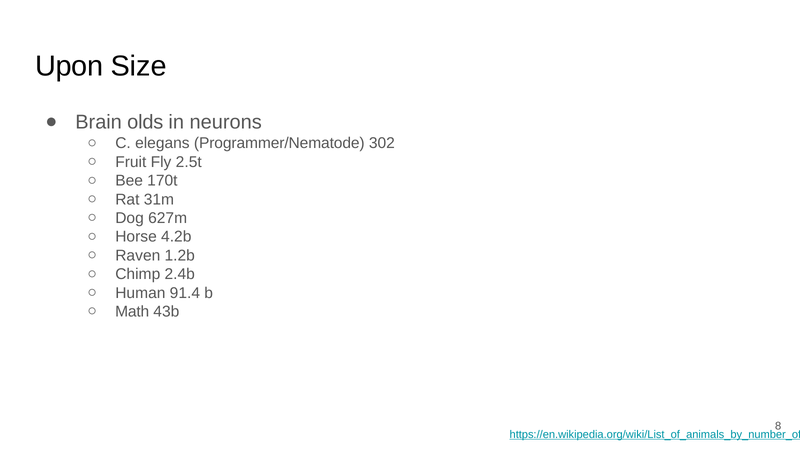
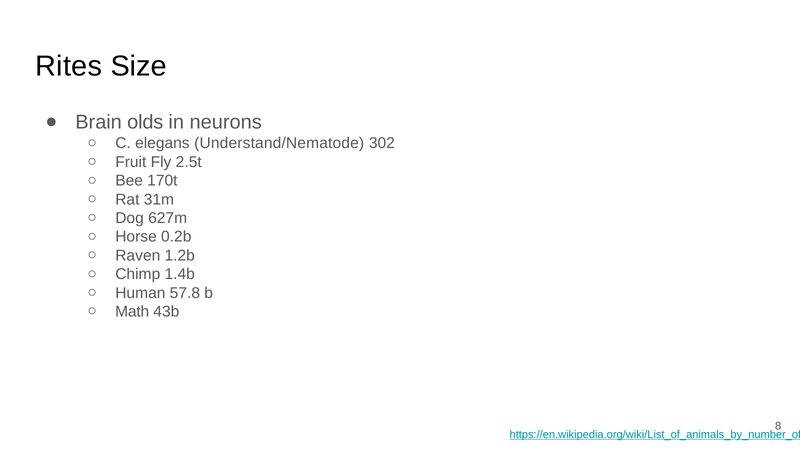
Upon: Upon -> Rites (69, 66)
Programmer/Nematode: Programmer/Nematode -> Understand/Nematode (279, 143)
4.2b: 4.2b -> 0.2b (176, 237)
2.4b: 2.4b -> 1.4b (180, 274)
91.4: 91.4 -> 57.8 (185, 293)
